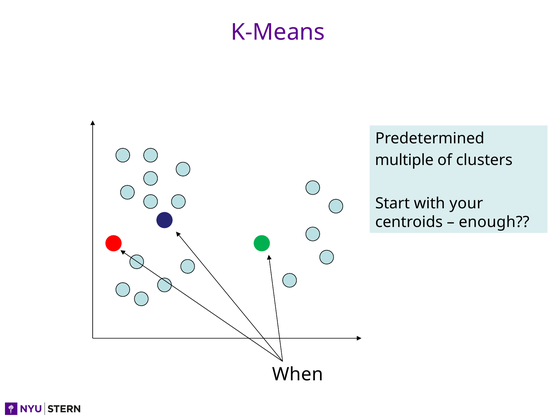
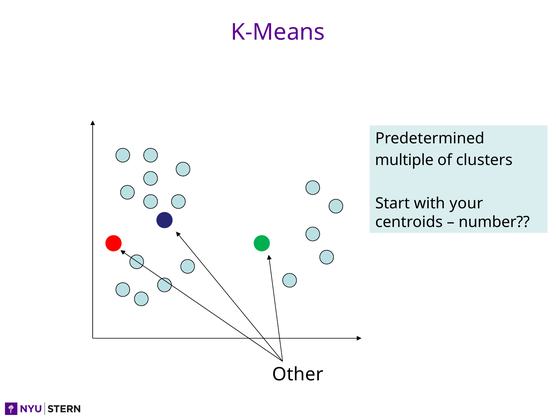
enough: enough -> number (494, 222)
When: When -> Other (298, 374)
